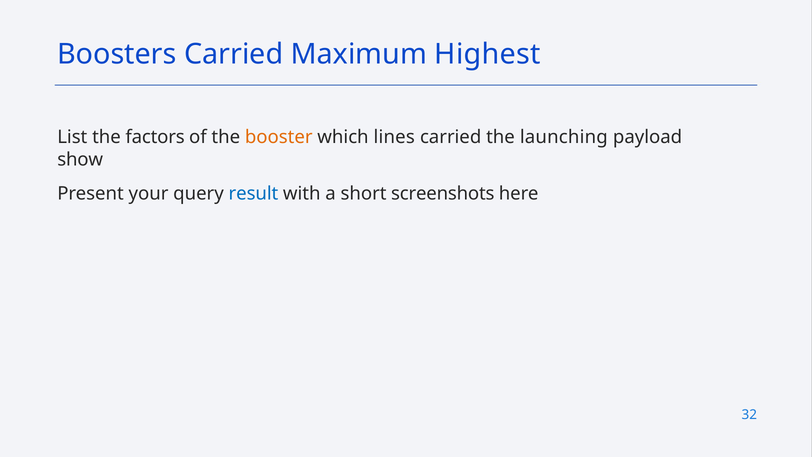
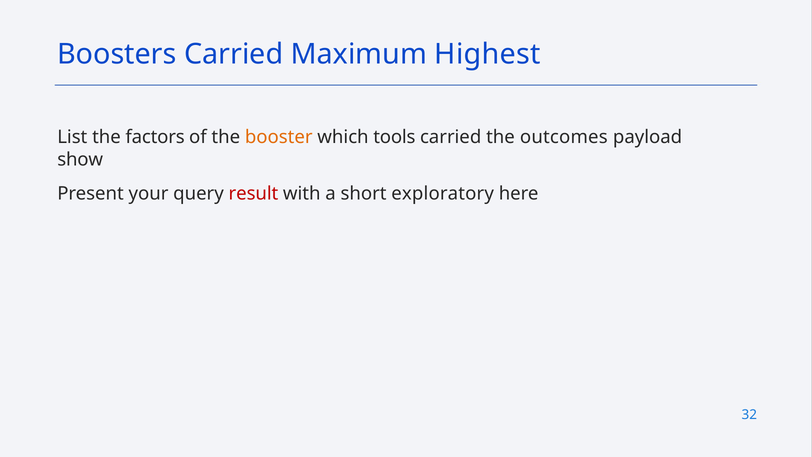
lines: lines -> tools (394, 137)
launching: launching -> outcomes (564, 137)
result colour: blue -> red (253, 193)
screenshots: screenshots -> exploratory (443, 193)
